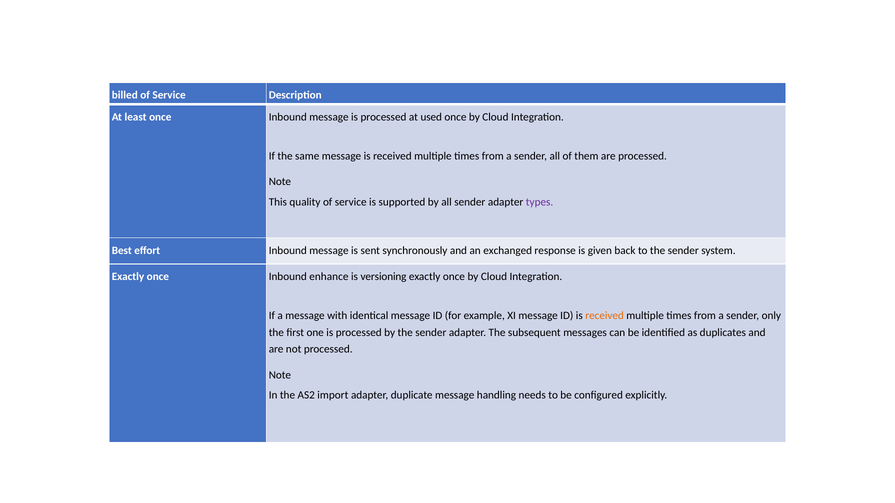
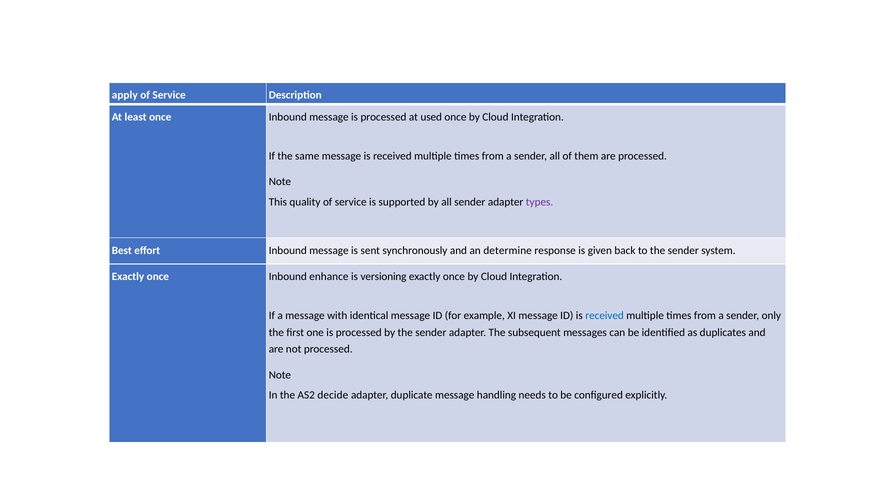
billed: billed -> apply (125, 95)
exchanged: exchanged -> determine (508, 251)
received colour: orange -> blue (605, 316)
import: import -> decide (333, 395)
